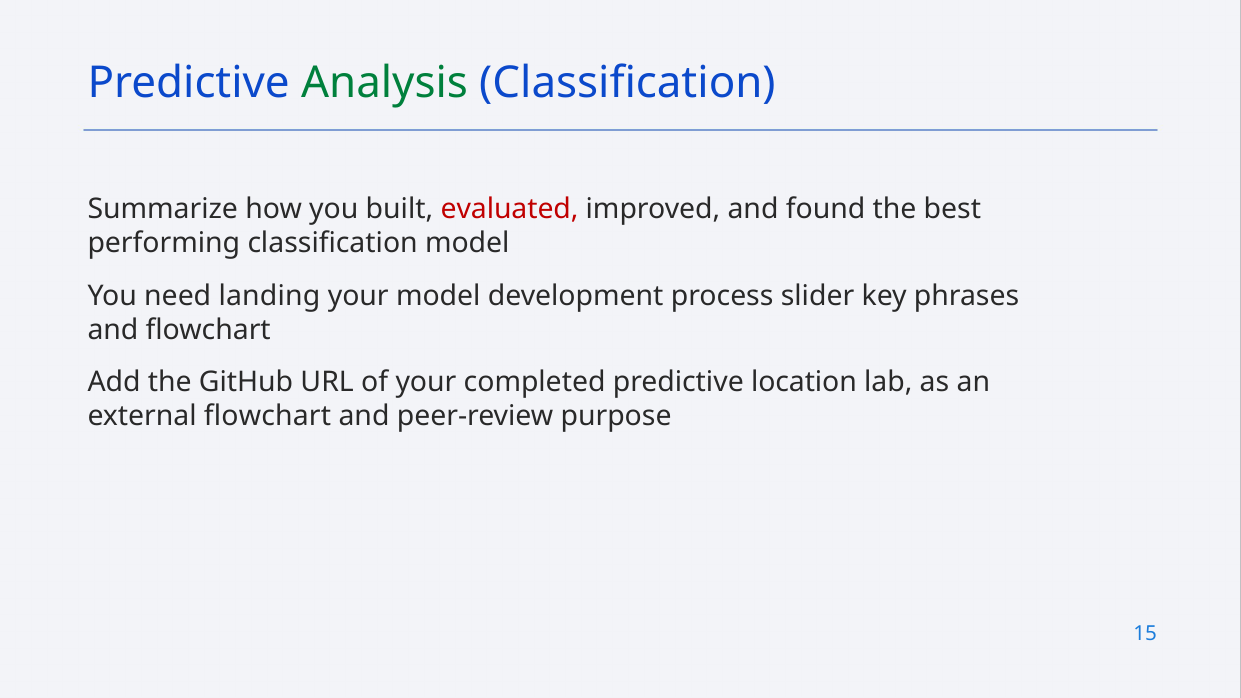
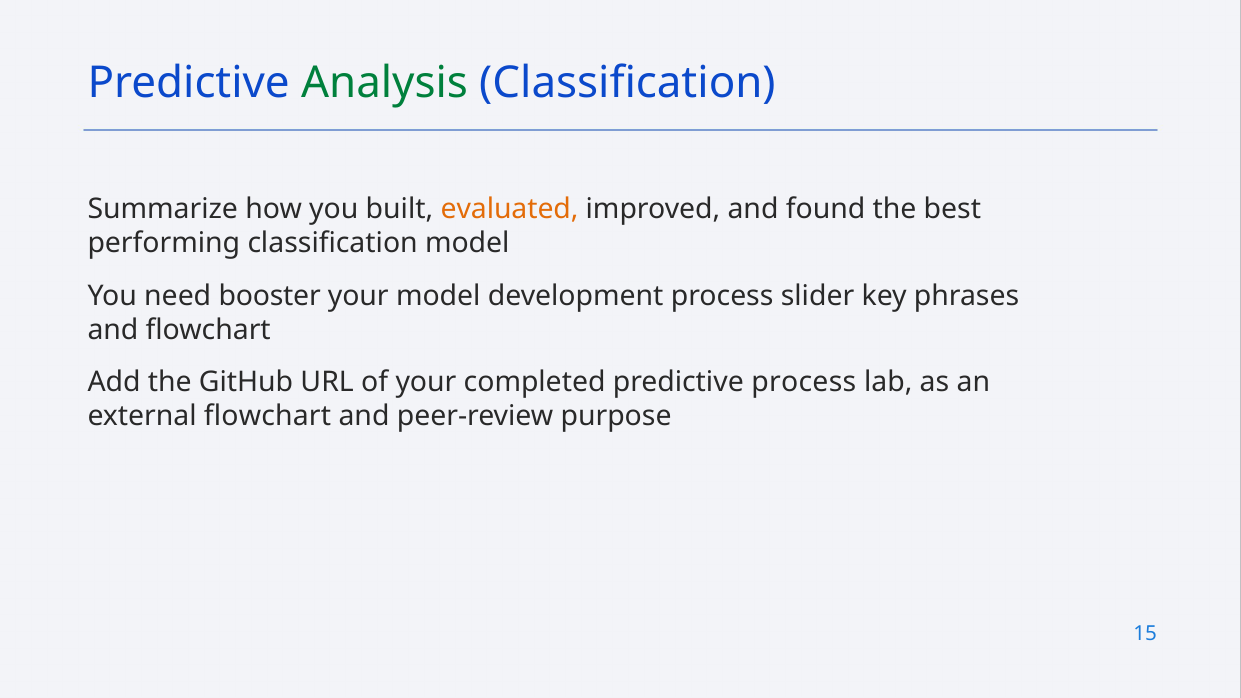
evaluated colour: red -> orange (510, 209)
landing: landing -> booster (270, 296)
predictive location: location -> process (804, 382)
